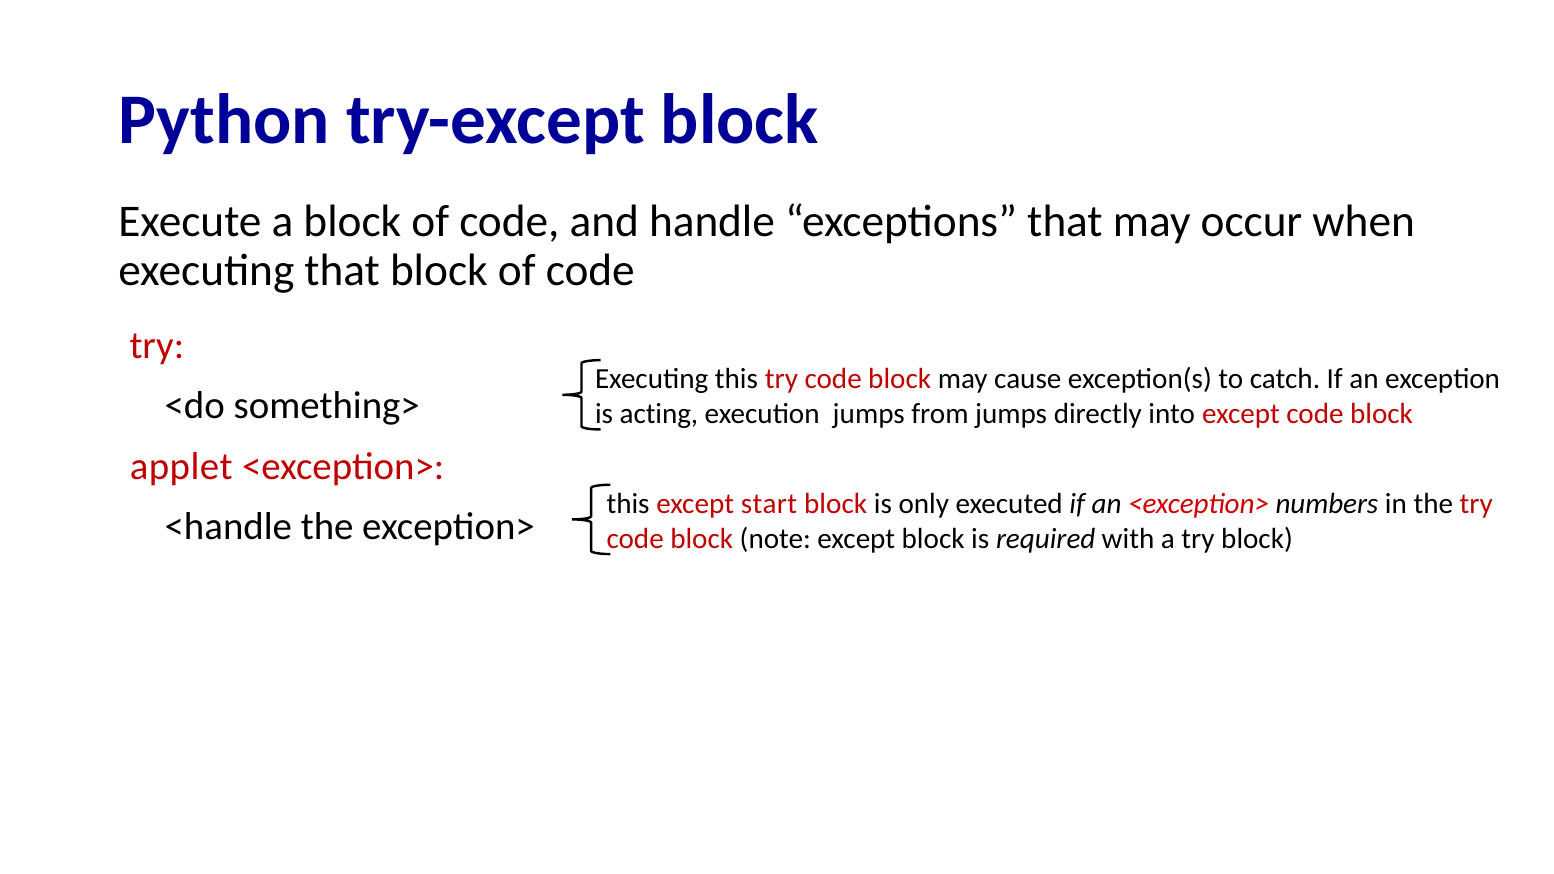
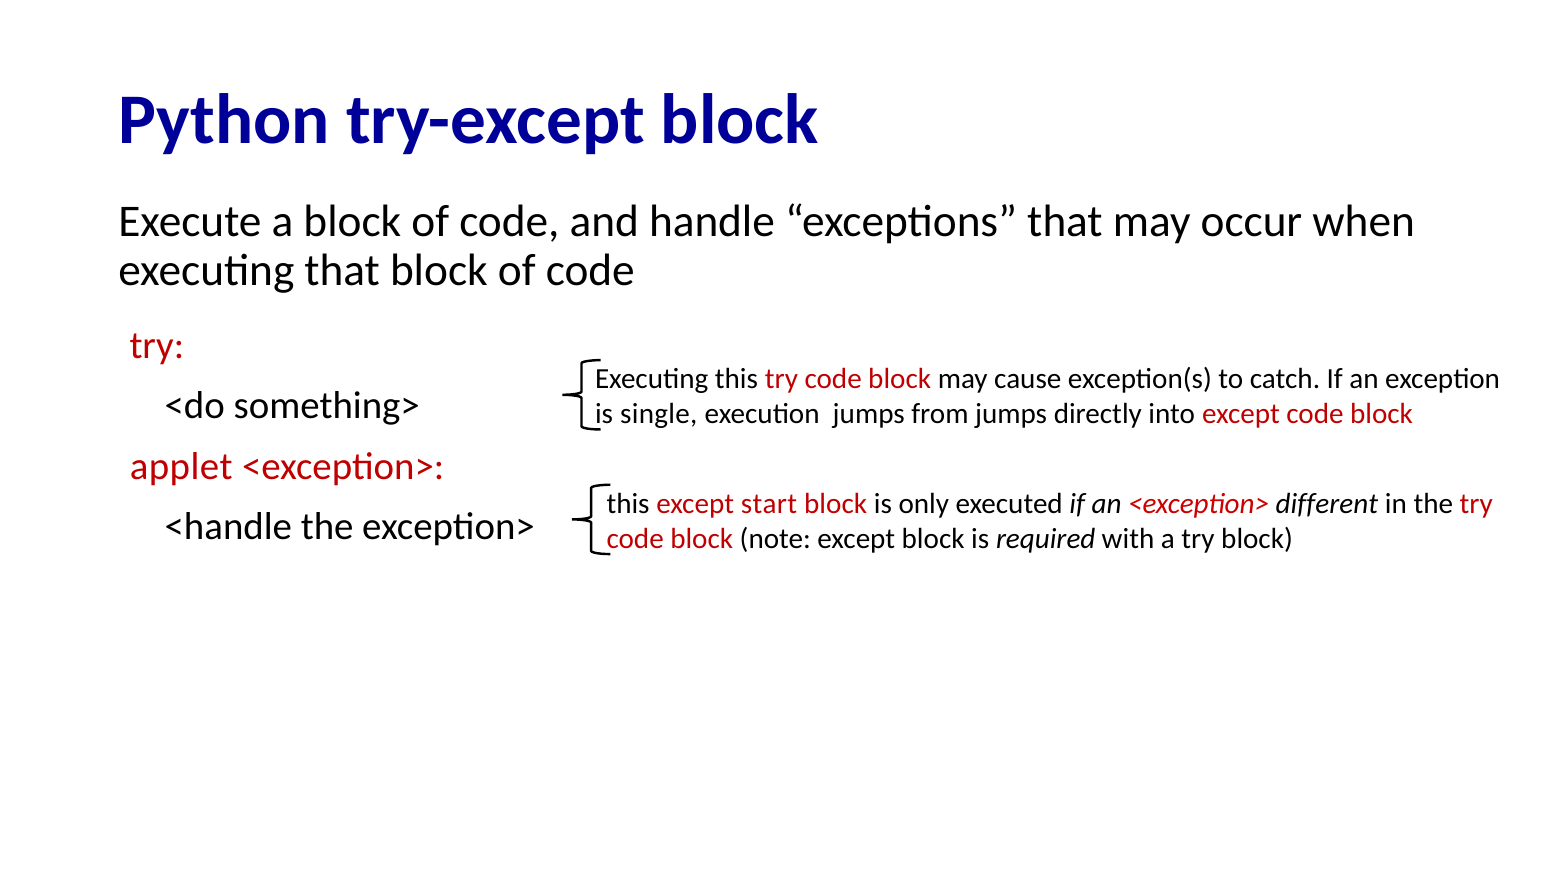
acting: acting -> single (659, 414)
numbers: numbers -> different (1327, 504)
